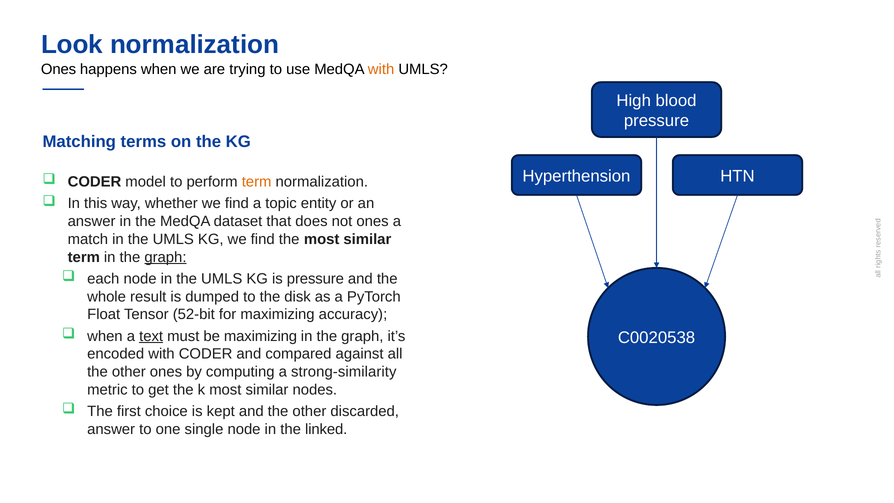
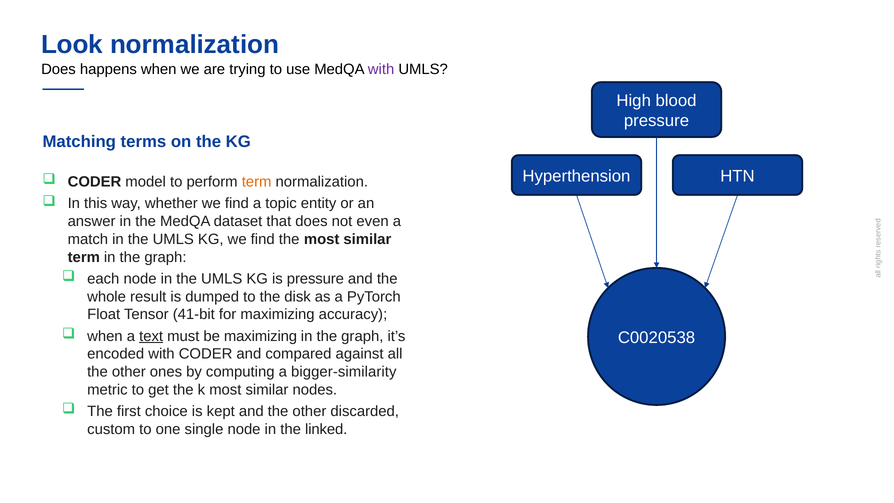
Ones: Ones -> Does (58, 69)
with colour: orange -> purple (381, 69)
not ones: ones -> even (373, 221)
graph underline: present -> none (165, 257)
52-bit: 52-bit -> 41-bit (194, 314)
strong-similarity: strong-similarity -> bigger-similarity (344, 372)
answer: answer -> custom (111, 429)
